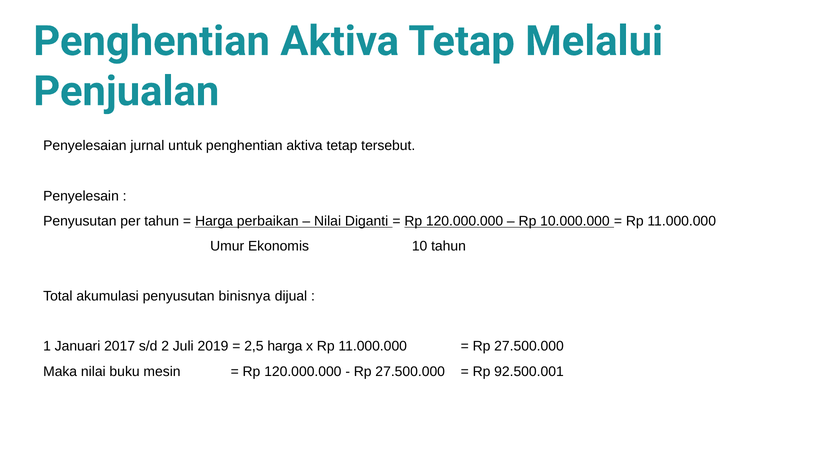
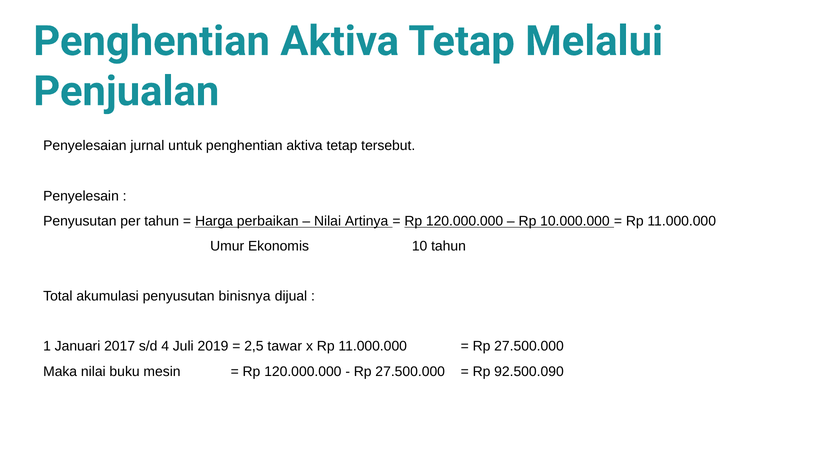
Diganti: Diganti -> Artinya (367, 221)
2: 2 -> 4 (165, 346)
2,5 harga: harga -> tawar (285, 346)
92.500.001: 92.500.001 -> 92.500.090 (529, 371)
